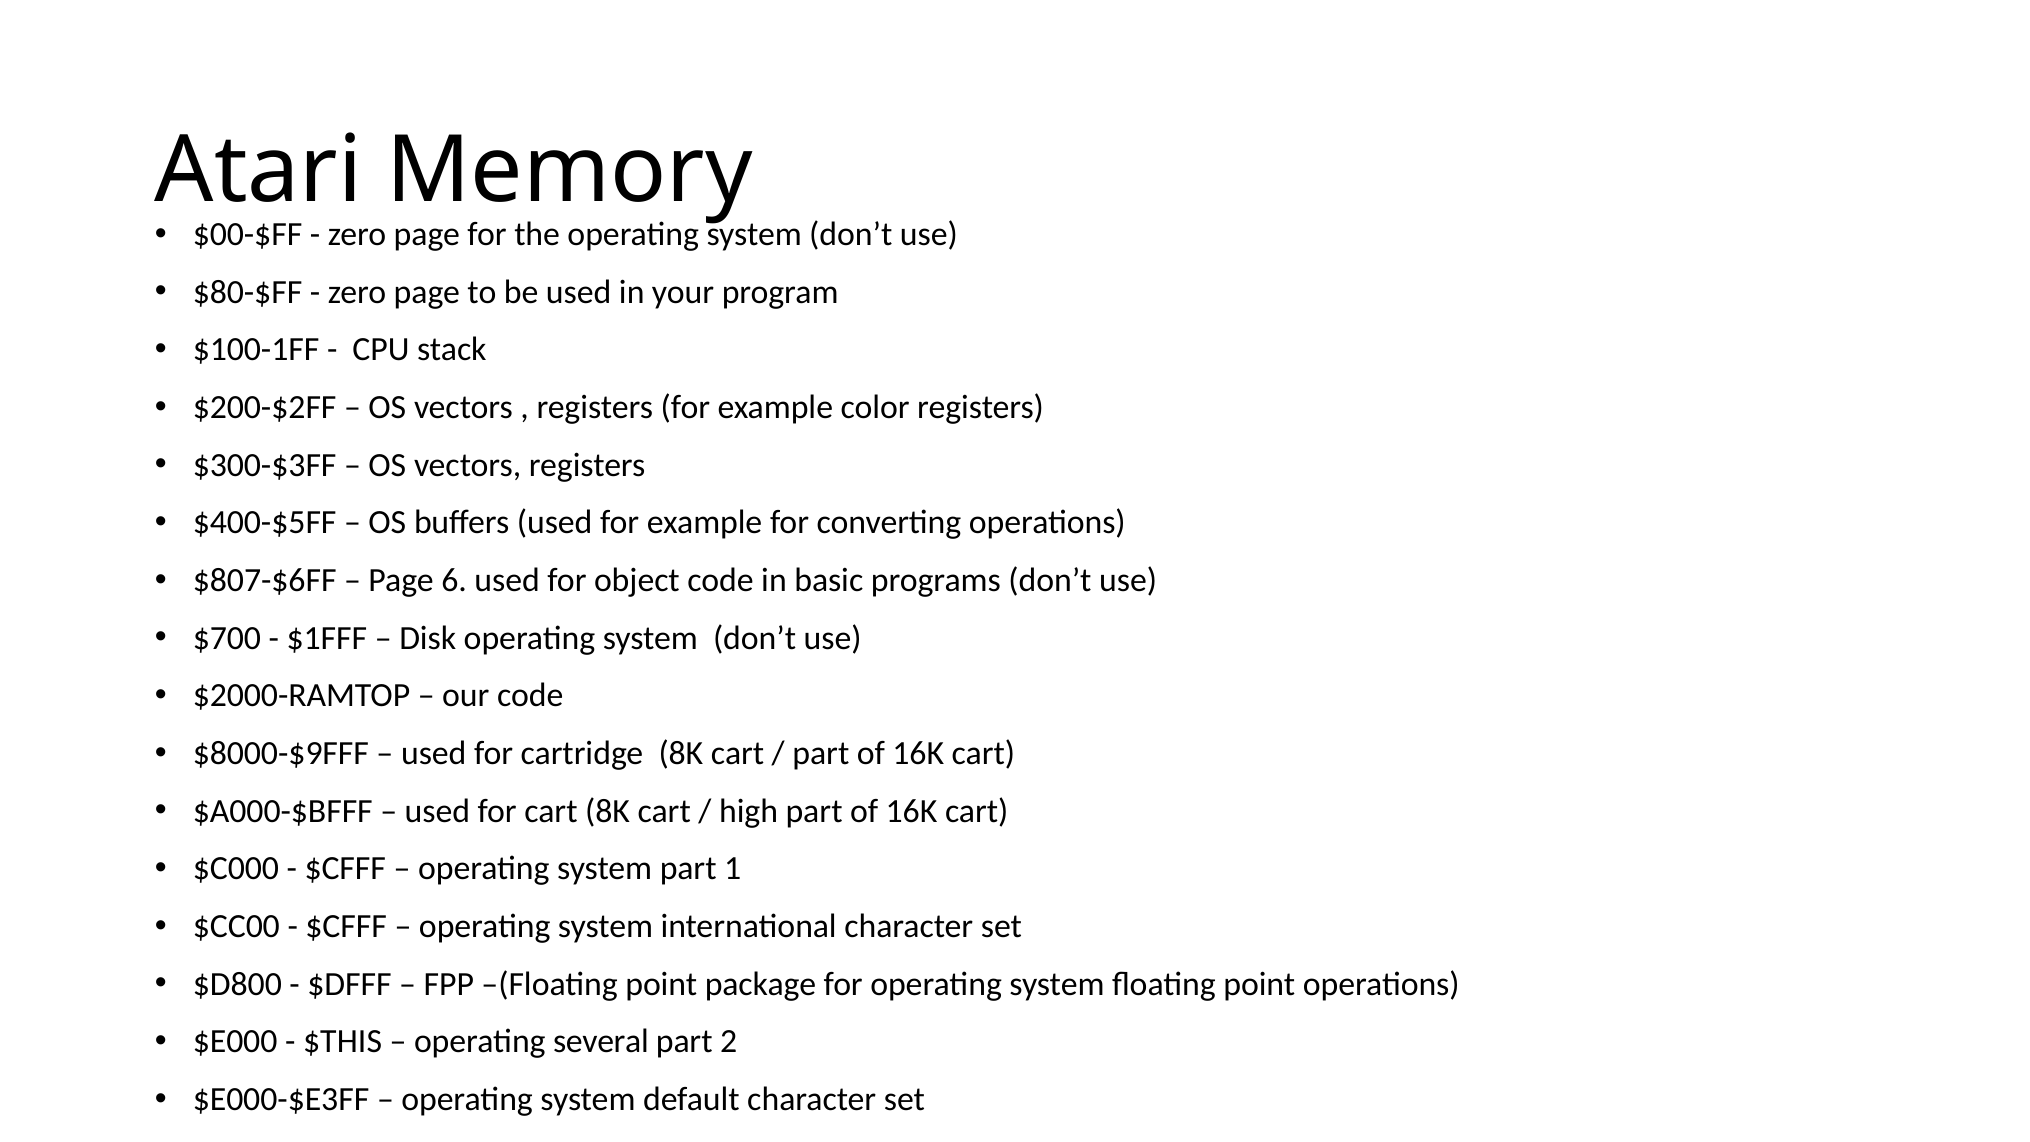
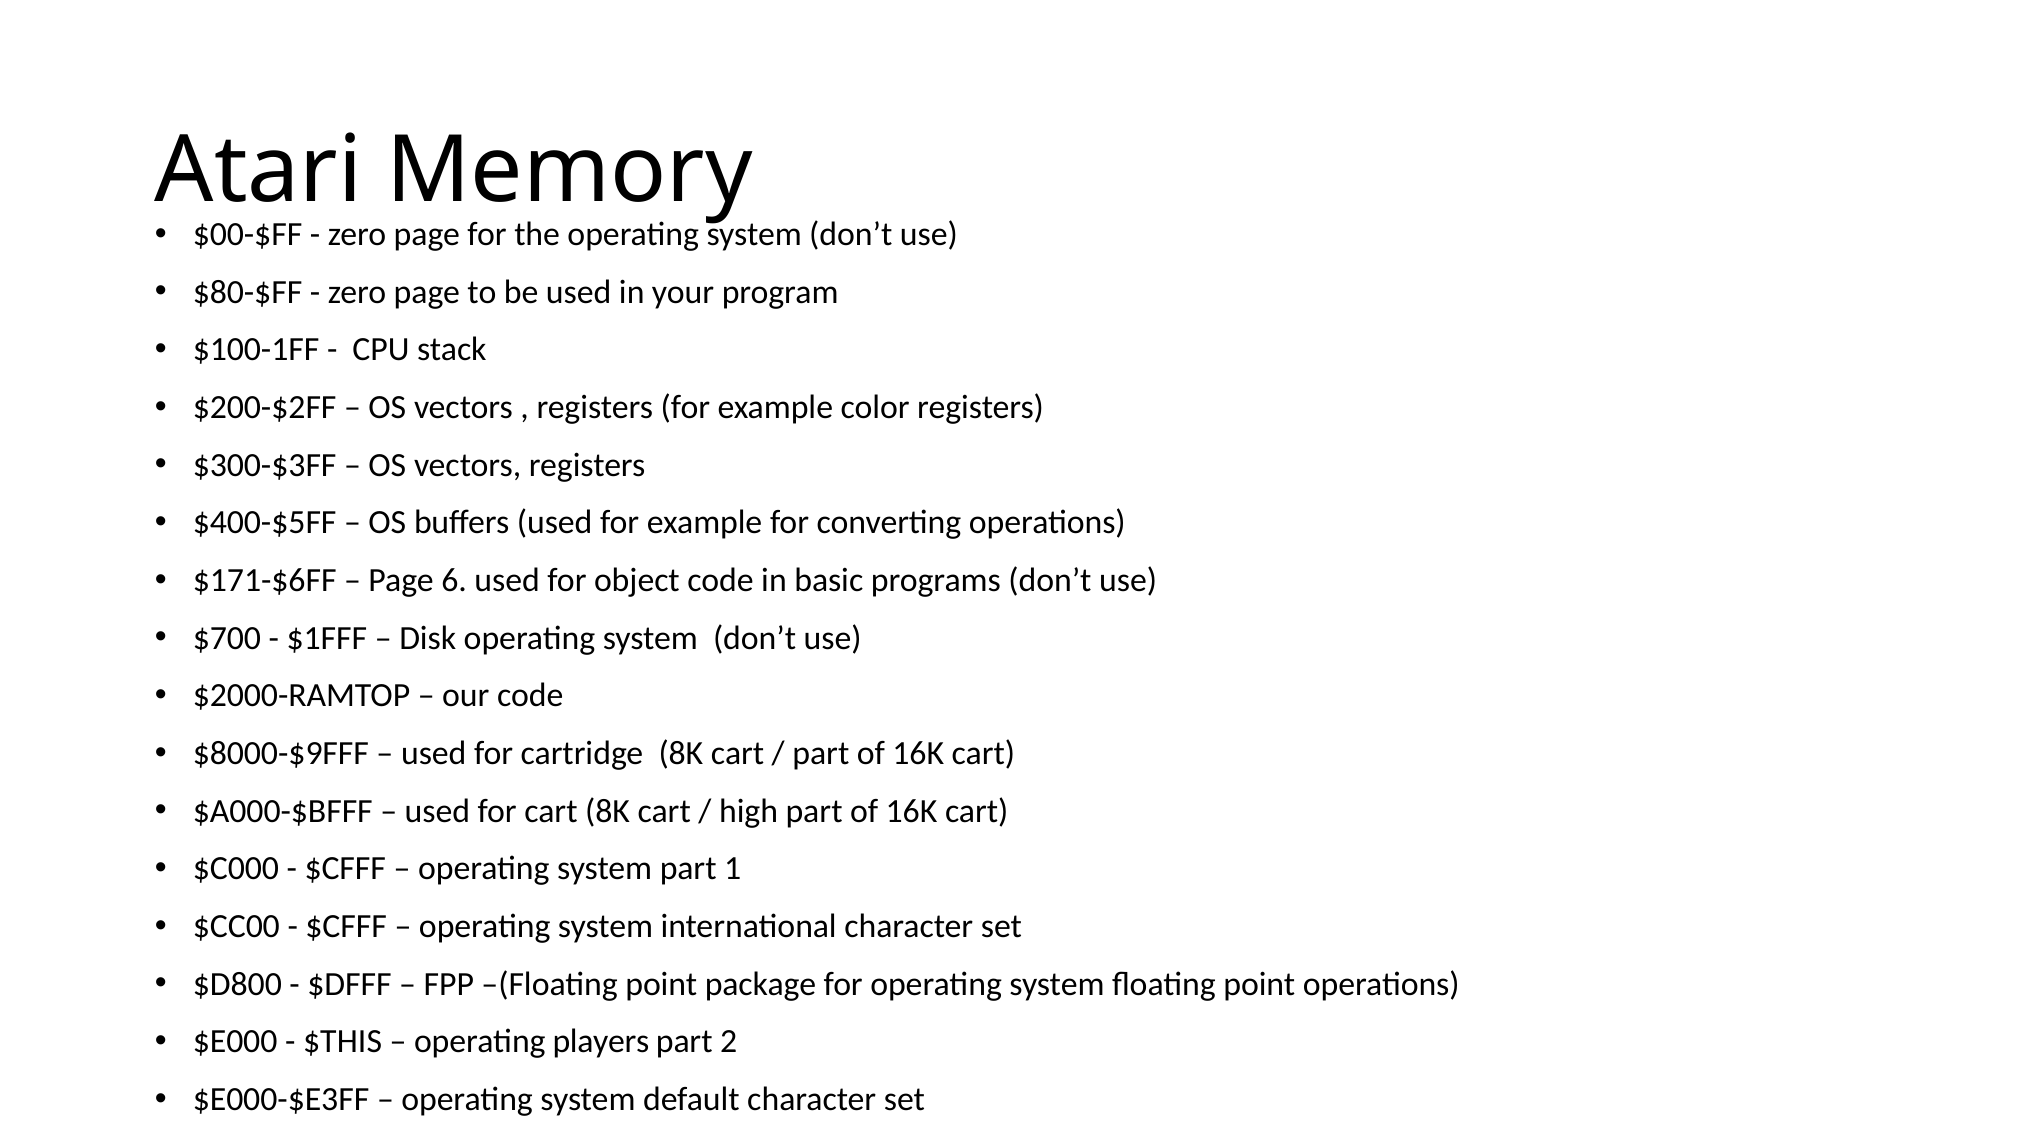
$807-$6FF: $807-$6FF -> $171-$6FF (265, 580)
several: several -> players (601, 1042)
